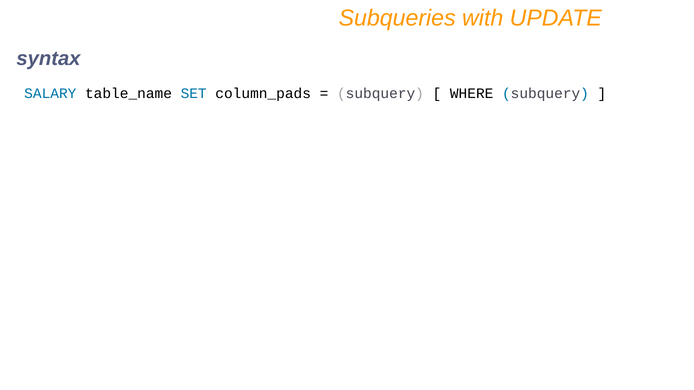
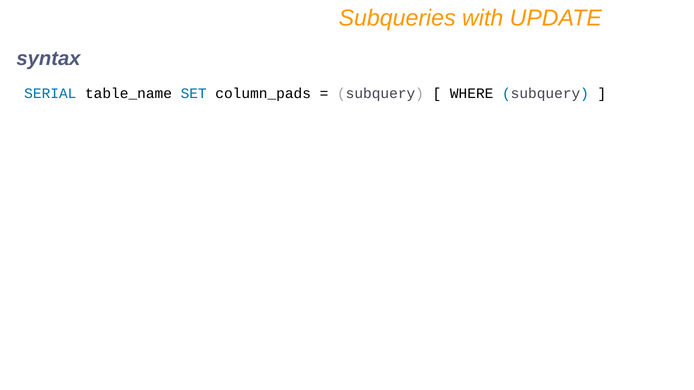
SALARY: SALARY -> SERIAL (50, 93)
